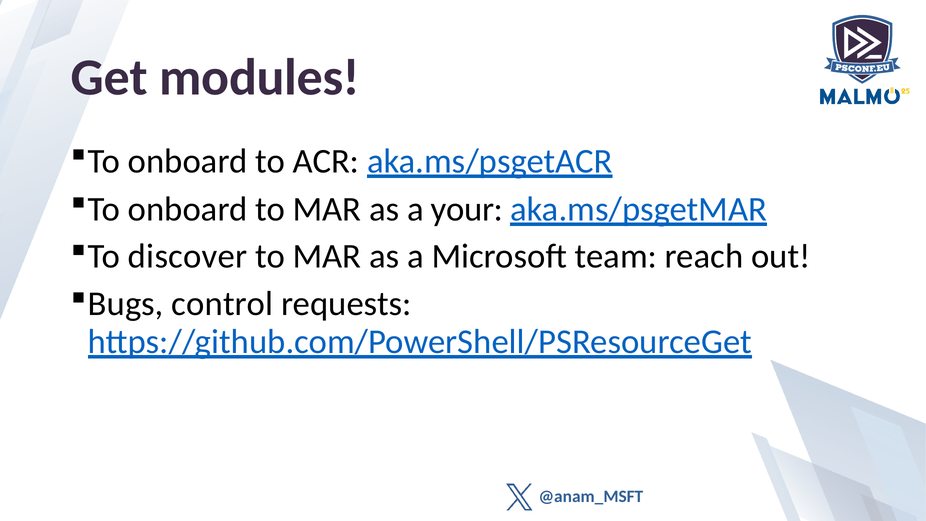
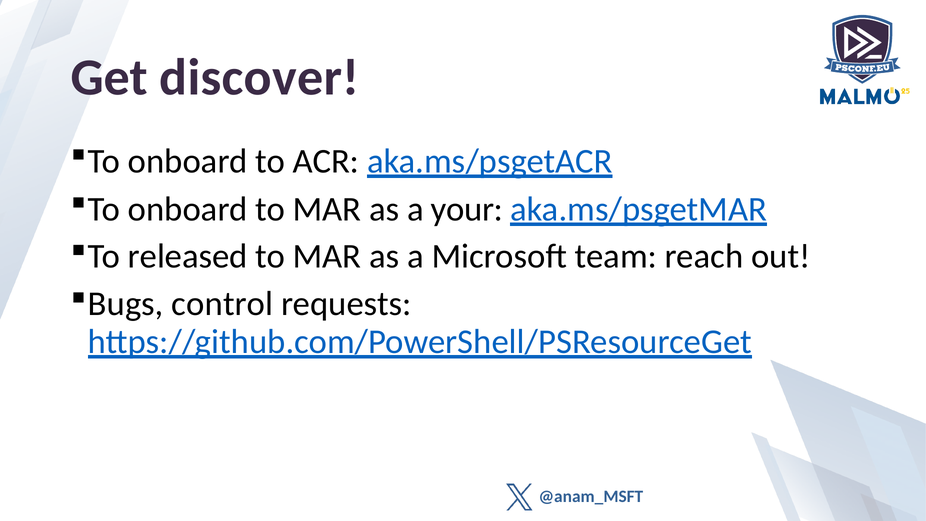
modules: modules -> discover (259, 78)
discover: discover -> released (188, 256)
